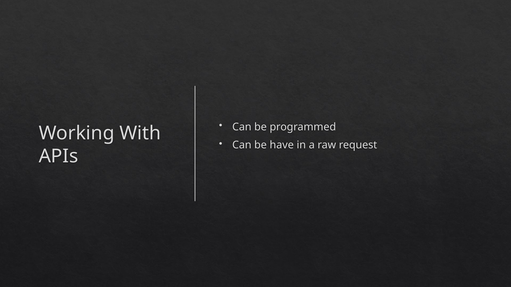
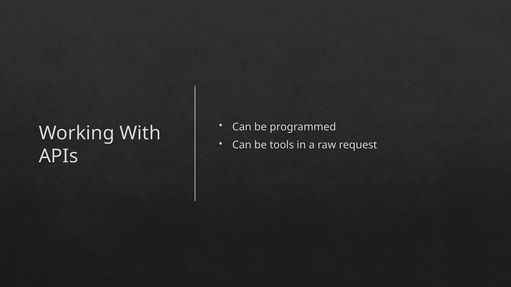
have: have -> tools (282, 145)
